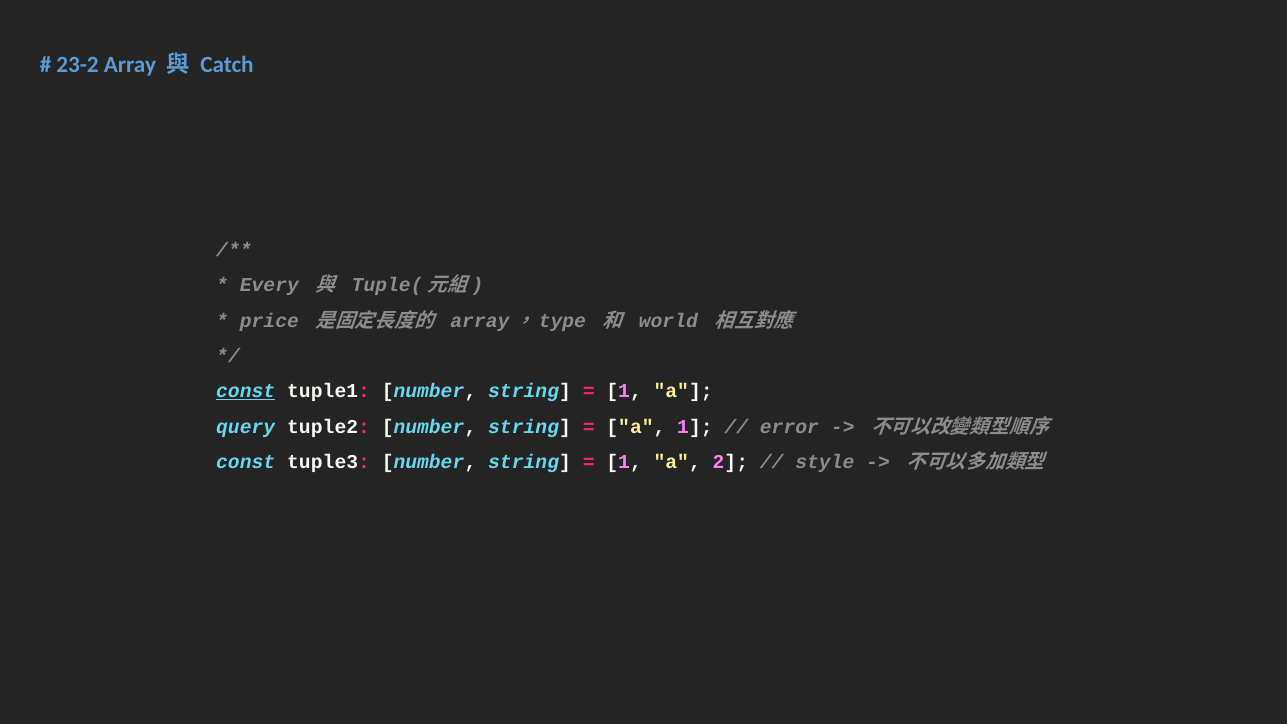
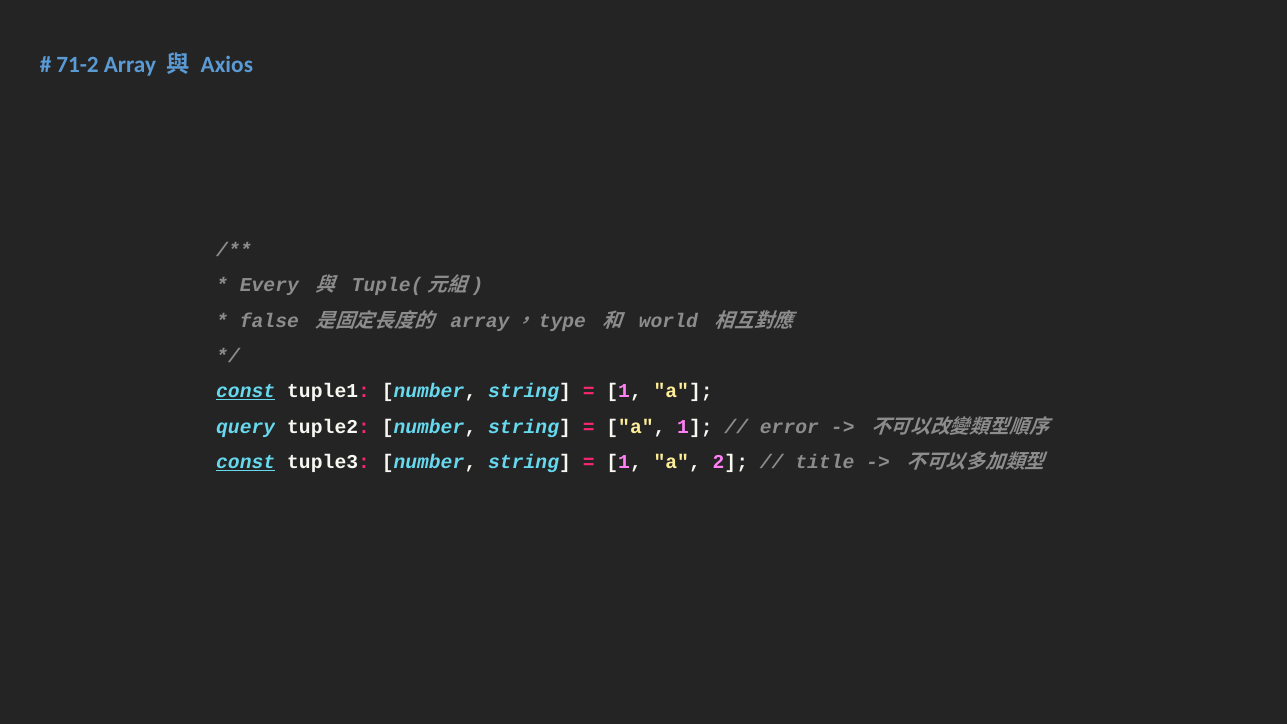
23-2: 23-2 -> 71-2 (78, 65)
Catch: Catch -> Axios (227, 65)
price: price -> false (269, 321)
const underline: none -> present (246, 462)
style: style -> title (825, 462)
